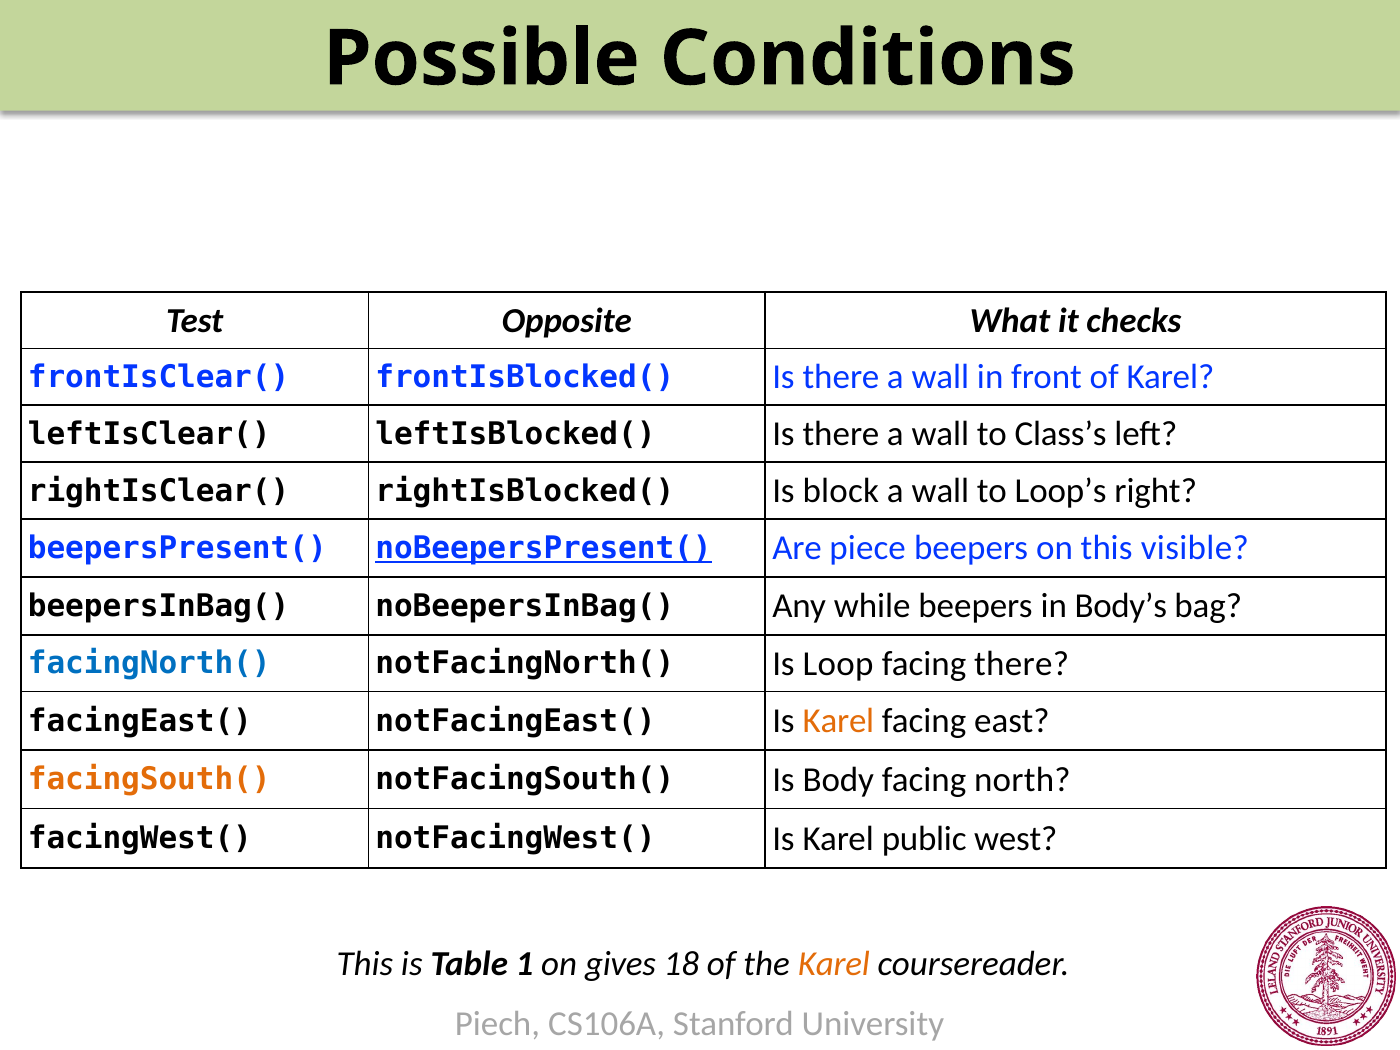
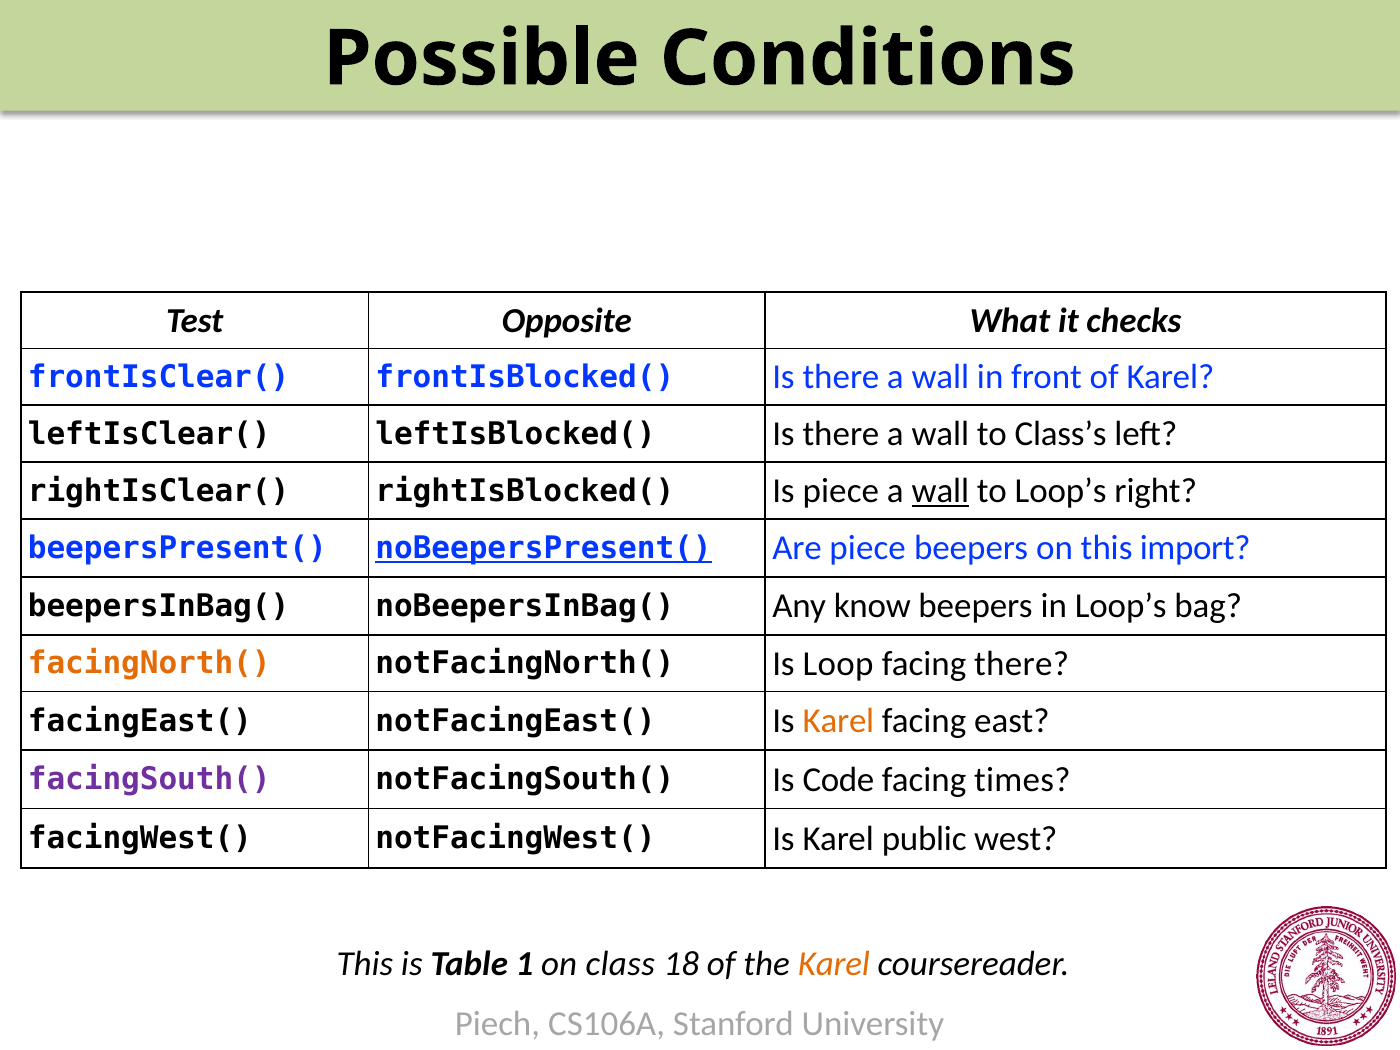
Is block: block -> piece (841, 491)
wall underline: none -> present (940, 491)
visible: visible -> import (1195, 548)
while: while -> know (872, 606)
in Body’s: Body’s -> Loop’s (1121, 606)
facingNorth( colour: blue -> orange (149, 664)
facingSouth( colour: orange -> purple (149, 780)
Body: Body -> Code (838, 780)
north: north -> times (1022, 780)
gives: gives -> class (620, 964)
